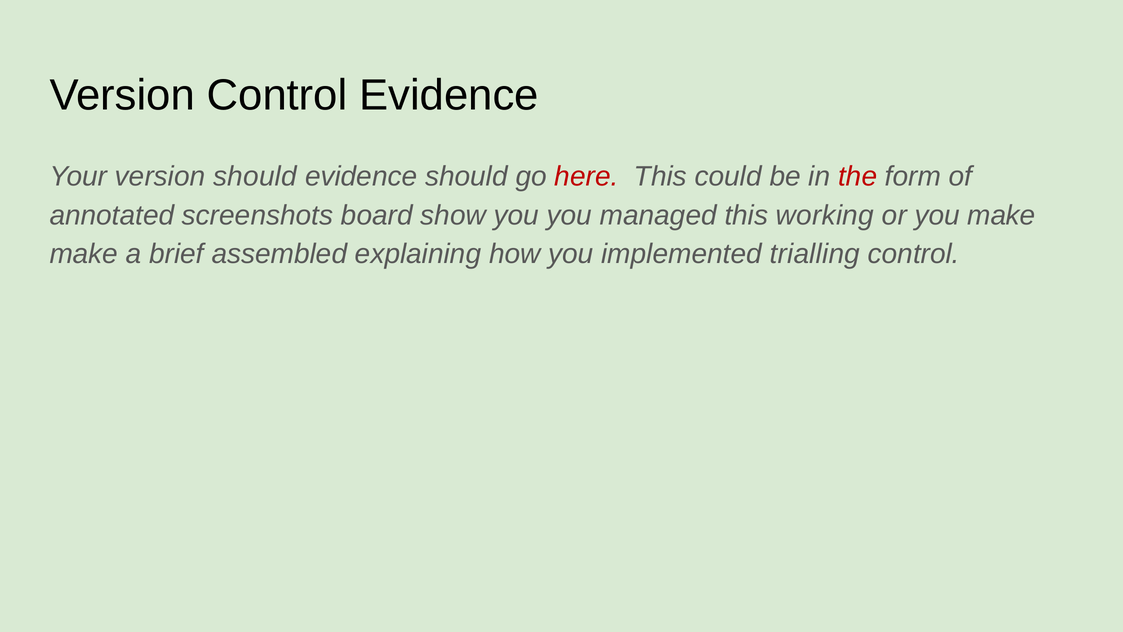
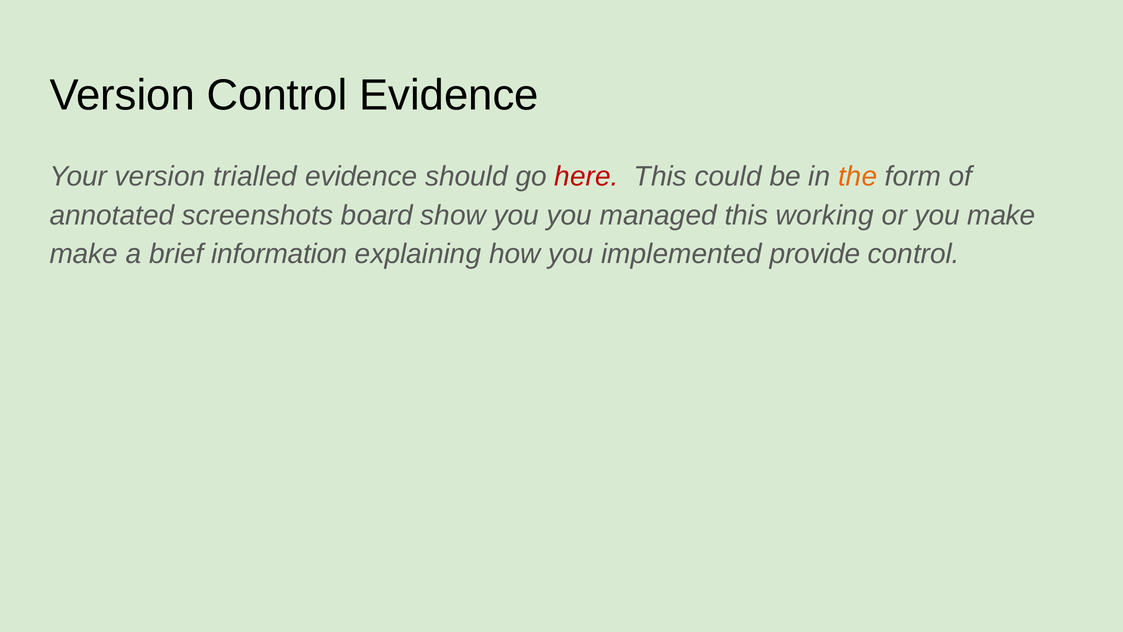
version should: should -> trialled (255, 177)
the colour: red -> orange (858, 177)
assembled: assembled -> information (279, 254)
trialling: trialling -> provide (815, 254)
